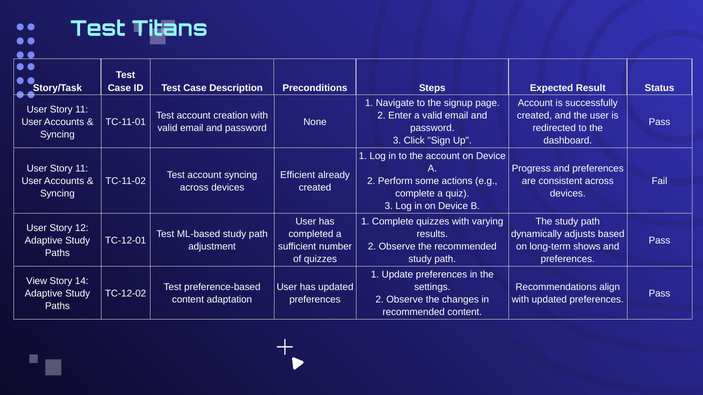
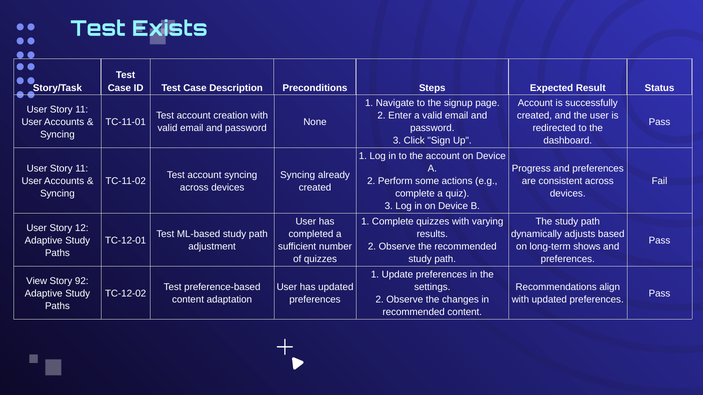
Titans: Titans -> Exists (170, 29)
Efficient: Efficient -> Syncing (298, 175)
14: 14 -> 92 (82, 281)
